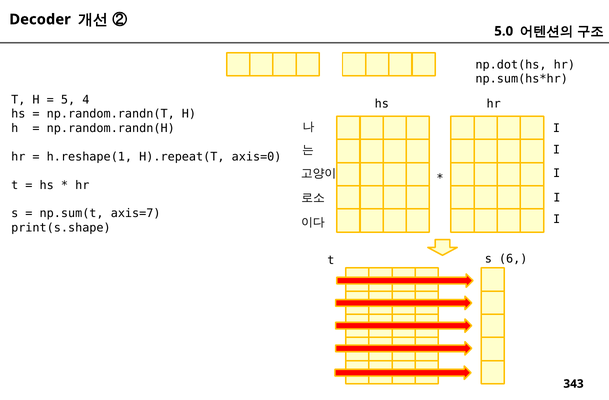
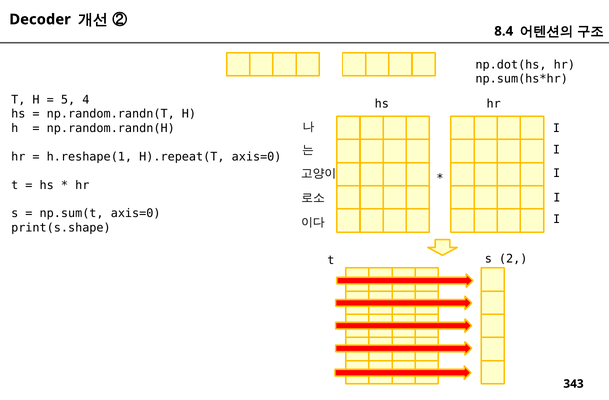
5.0: 5.0 -> 8.4 (504, 31)
np.sum(t axis=7: axis=7 -> axis=0 (136, 214)
6: 6 -> 2 (513, 259)
